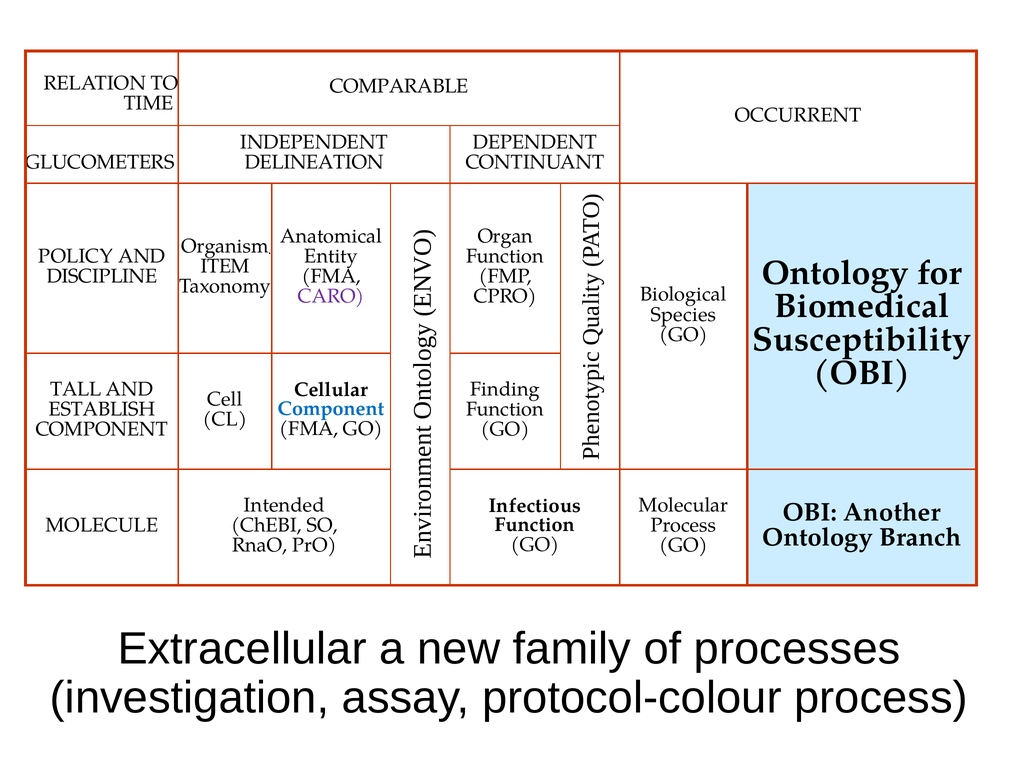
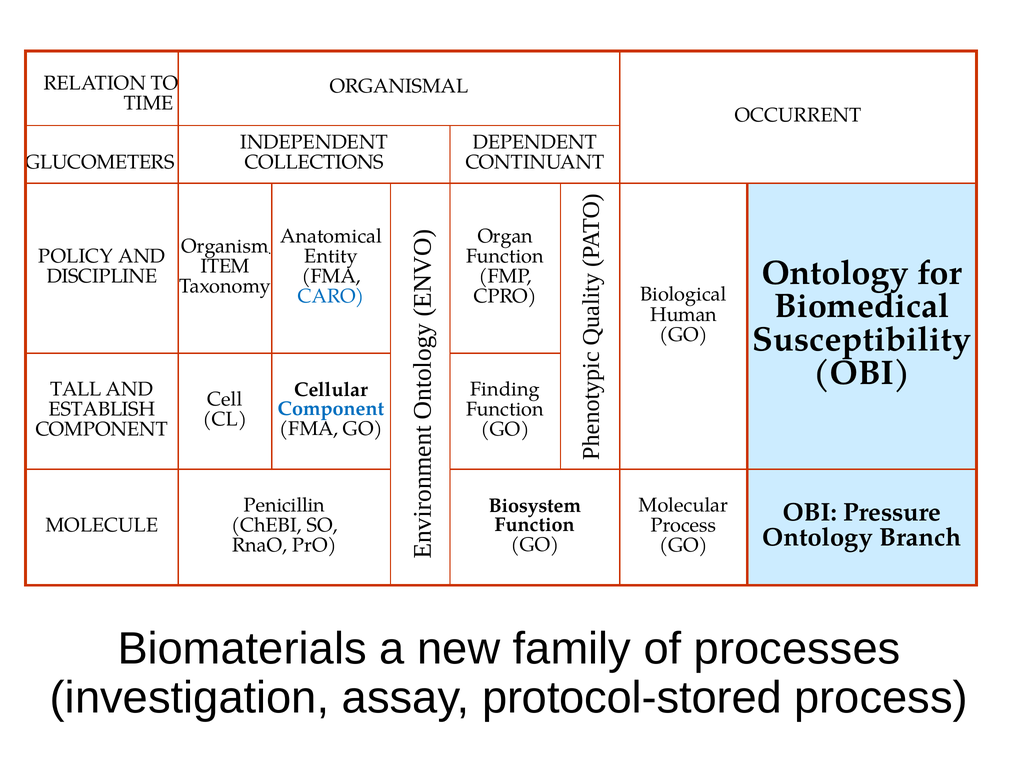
COMPARABLE: COMPARABLE -> ORGANISMAL (399, 86)
DELINEATION: DELINEATION -> COLLECTIONS (314, 162)
CARO colour: purple -> blue (331, 296)
Species: Species -> Human (684, 315)
Intended: Intended -> Penicillin (284, 505)
Infectious: Infectious -> Biosystem (535, 506)
Another: Another -> Pressure (892, 512)
Extracellular: Extracellular -> Biomaterials (242, 649)
protocol-colour: protocol-colour -> protocol-stored (632, 698)
